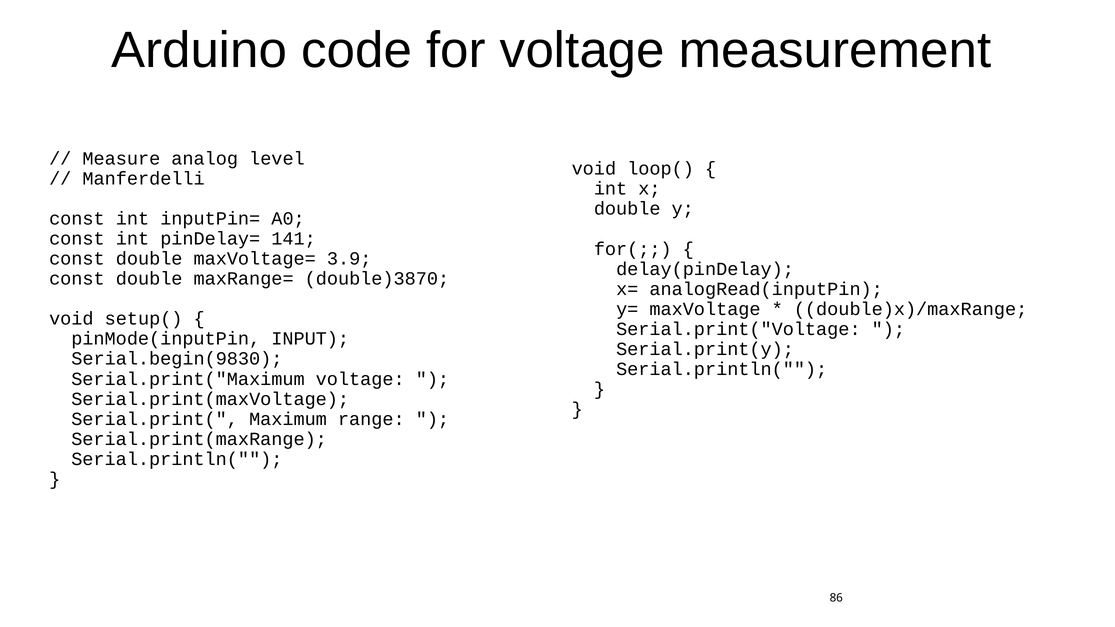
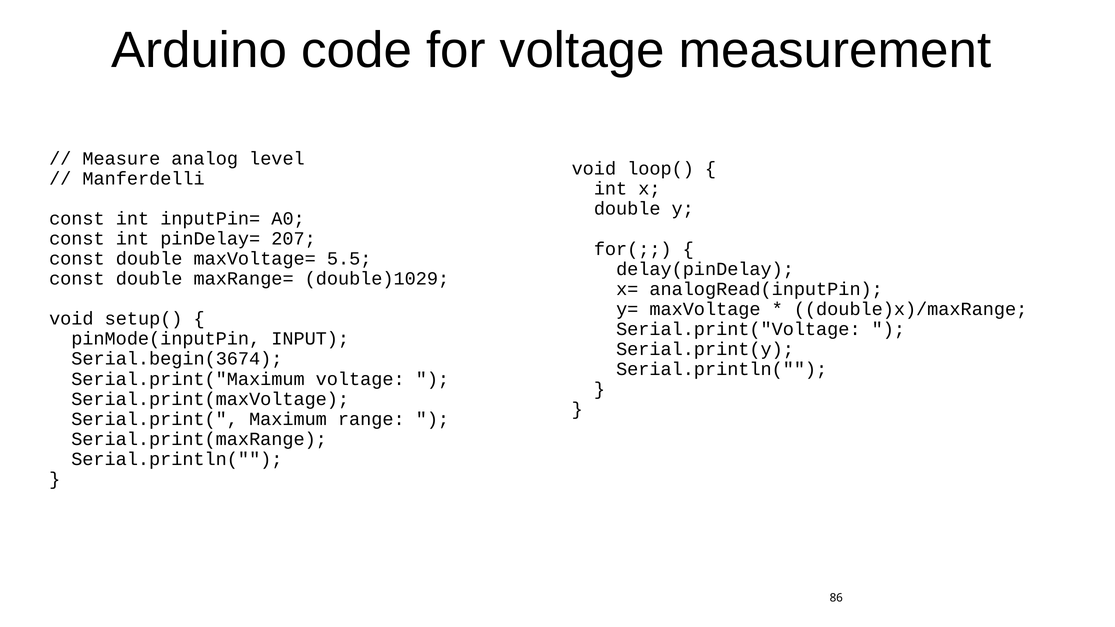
141: 141 -> 207 (294, 239)
3.9: 3.9 -> 5.5 (349, 259)
double)3870: double)3870 -> double)1029 (377, 279)
Serial.begin(9830: Serial.begin(9830 -> Serial.begin(3674 (177, 359)
